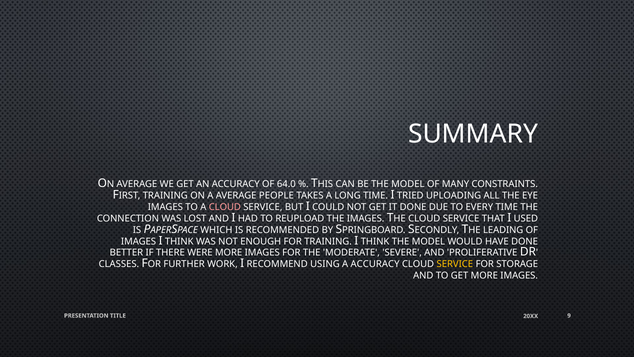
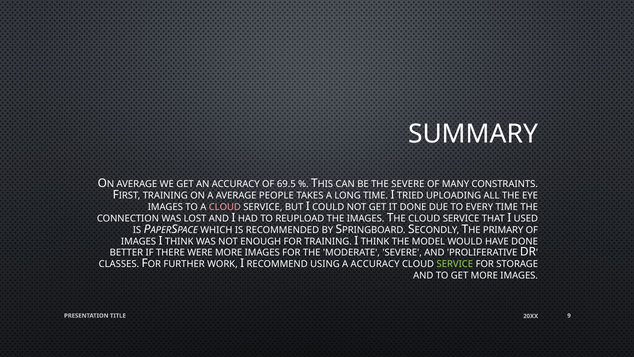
64.0: 64.0 -> 69.5 (286, 184)
BE THE MODEL: MODEL -> SEVERE (408, 184)
LEADING: LEADING -> PRIMARY (503, 230)
SERVICE colour: yellow -> light green (455, 264)
